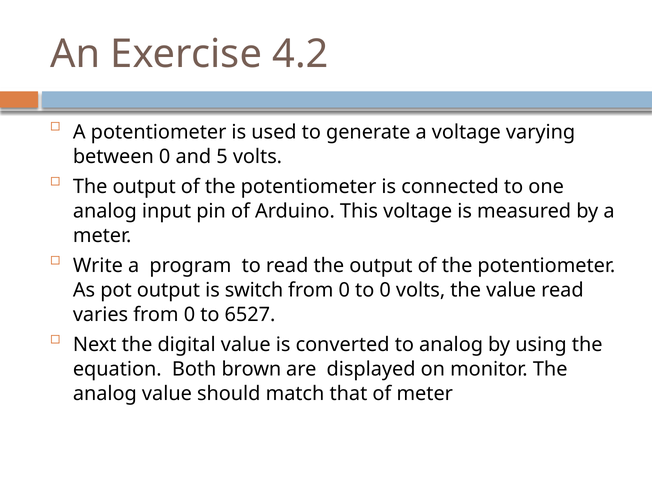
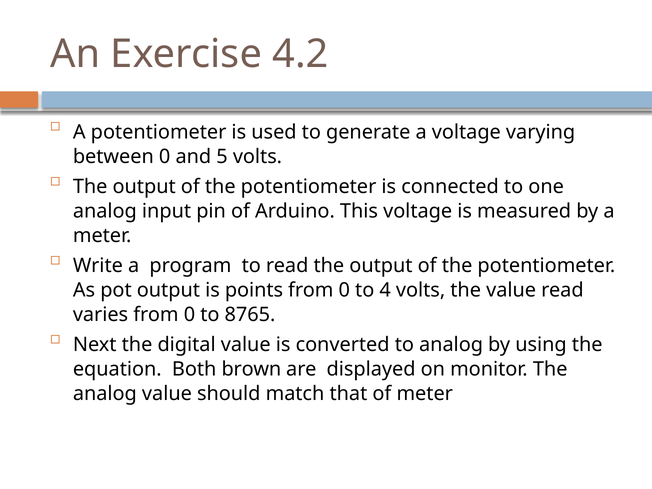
switch: switch -> points (254, 290)
to 0: 0 -> 4 (385, 290)
6527: 6527 -> 8765 (250, 315)
